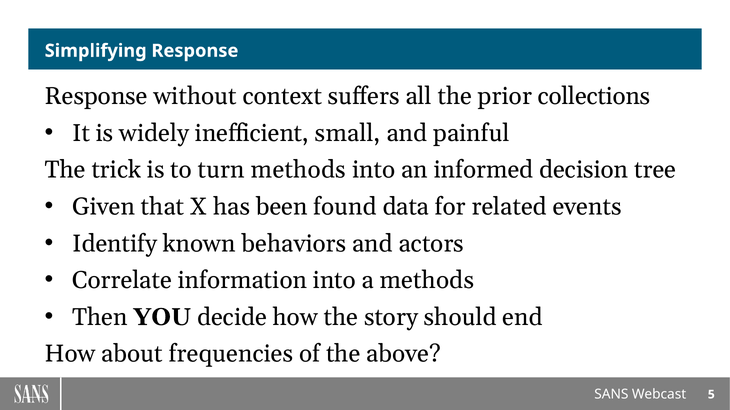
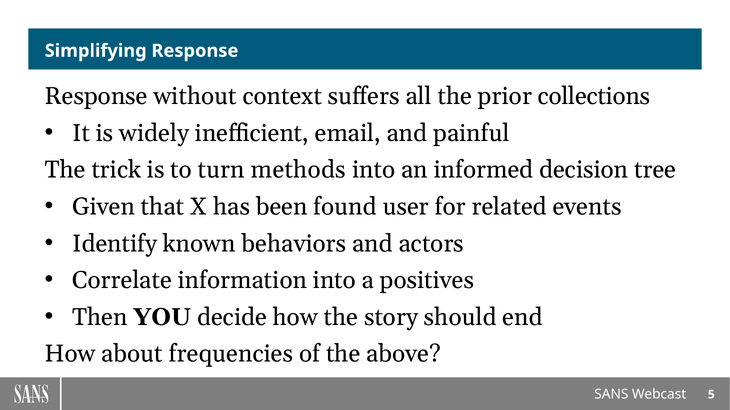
small: small -> email (348, 133)
data: data -> user (406, 207)
a methods: methods -> positives (427, 281)
